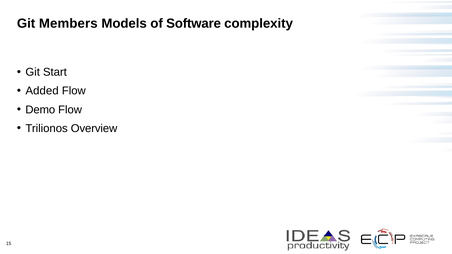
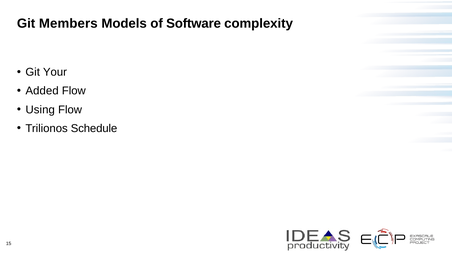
Start: Start -> Your (55, 72)
Demo: Demo -> Using (40, 110)
Overview: Overview -> Schedule (94, 129)
